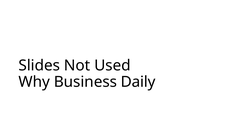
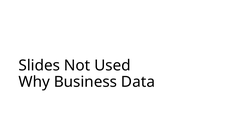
Daily: Daily -> Data (138, 82)
